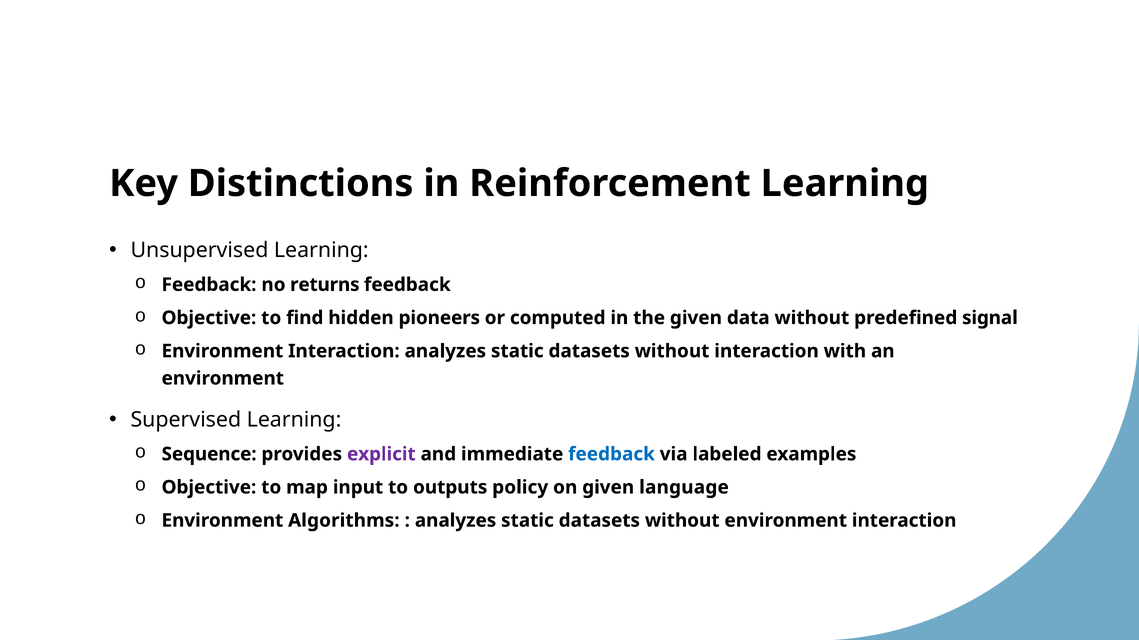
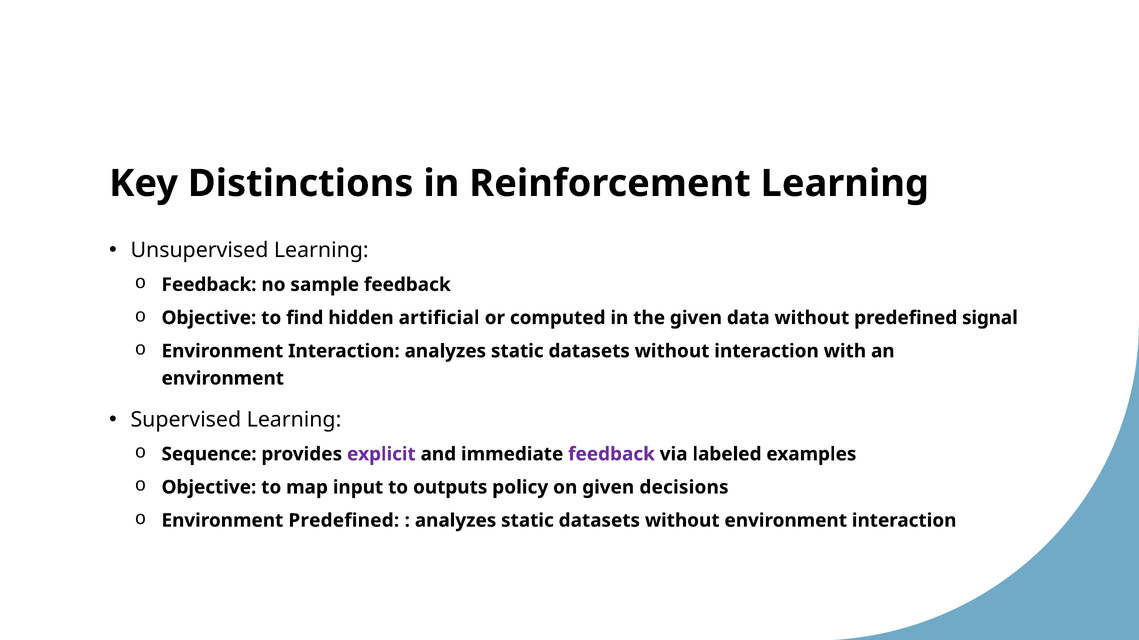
returns: returns -> sample (325, 285)
pioneers: pioneers -> artificial (439, 318)
feedback colour: blue -> purple (612, 455)
language: language -> decisions (684, 488)
Environment Algorithms: Algorithms -> Predefined (344, 521)
